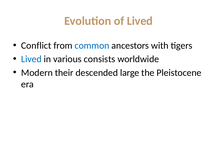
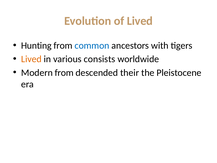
Conflict: Conflict -> Hunting (36, 46)
Lived colour: blue -> orange (31, 59)
Modern their: their -> from (64, 73)
large: large -> their (130, 73)
